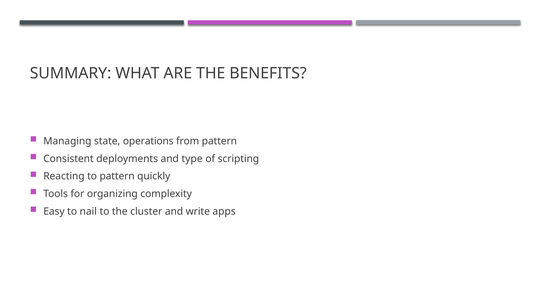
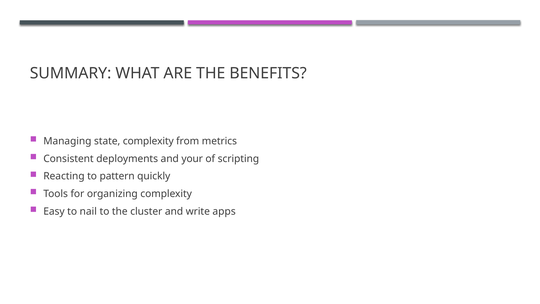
state operations: operations -> complexity (148, 141)
from pattern: pattern -> metrics (219, 141)
type: type -> your (192, 159)
